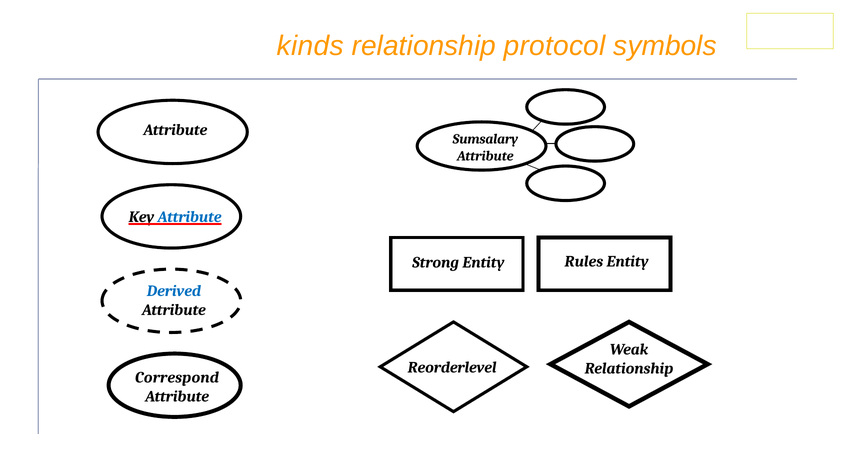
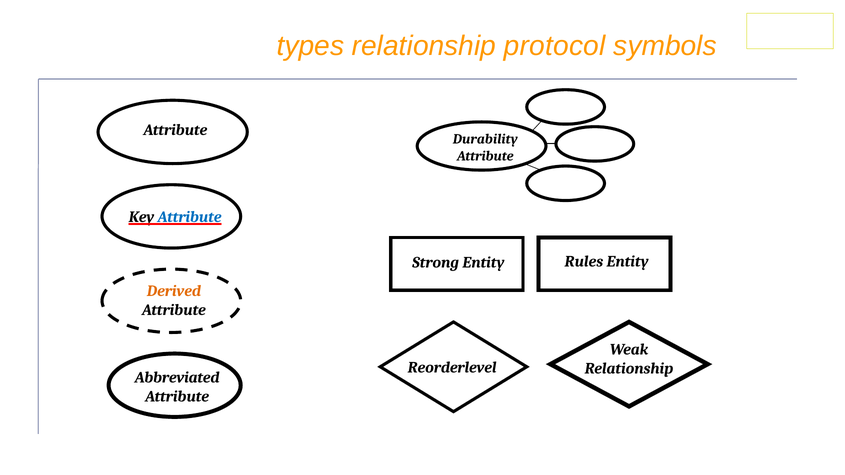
kinds: kinds -> types (310, 46)
Sumsalary: Sumsalary -> Durability (485, 139)
Derived colour: blue -> orange (174, 291)
Correspond: Correspond -> Abbreviated (177, 378)
